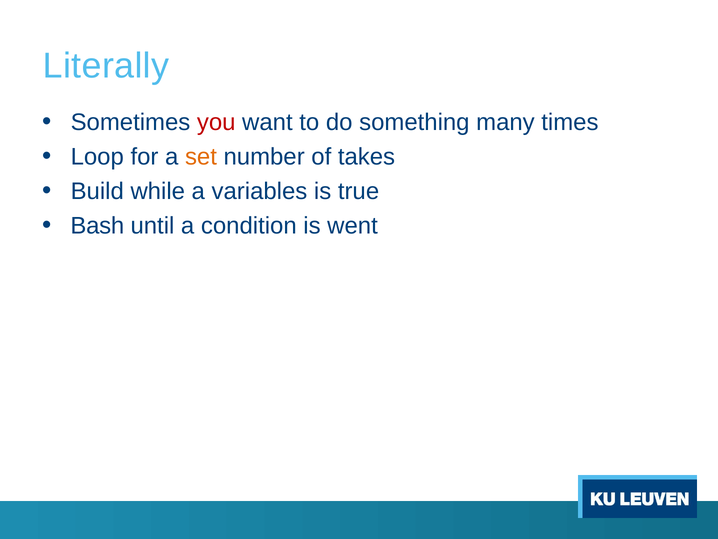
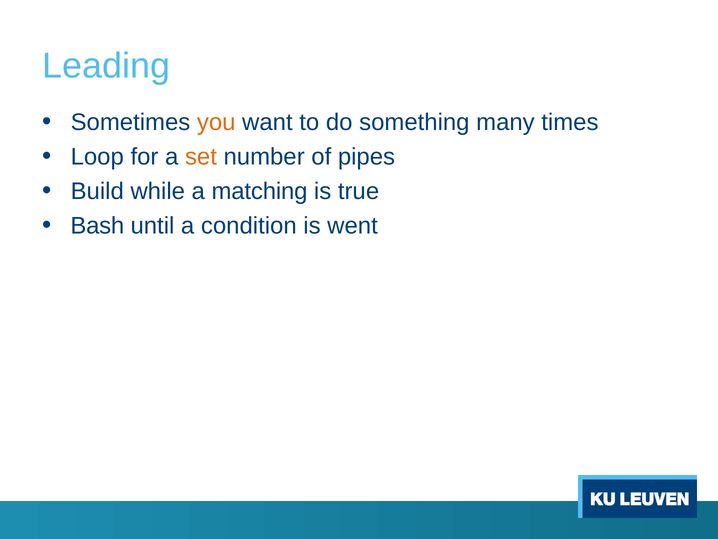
Literally: Literally -> Leading (106, 66)
you colour: red -> orange (216, 122)
takes: takes -> pipes (366, 157)
variables: variables -> matching (260, 191)
